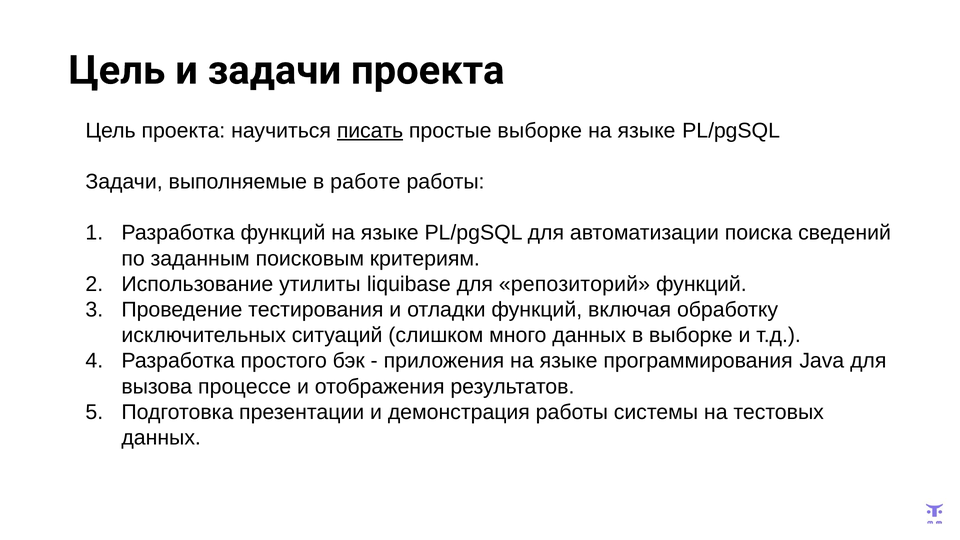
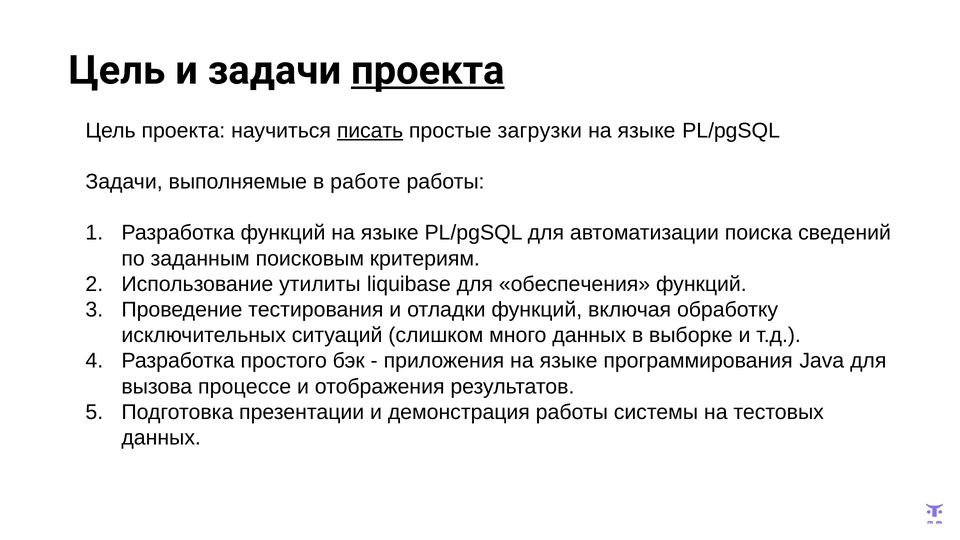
проекта underline: none -> present (428, 70)
простые выборке: выборке -> загрузки (540, 131)
репозиторий: репозиторий -> обеспечения (575, 284)
